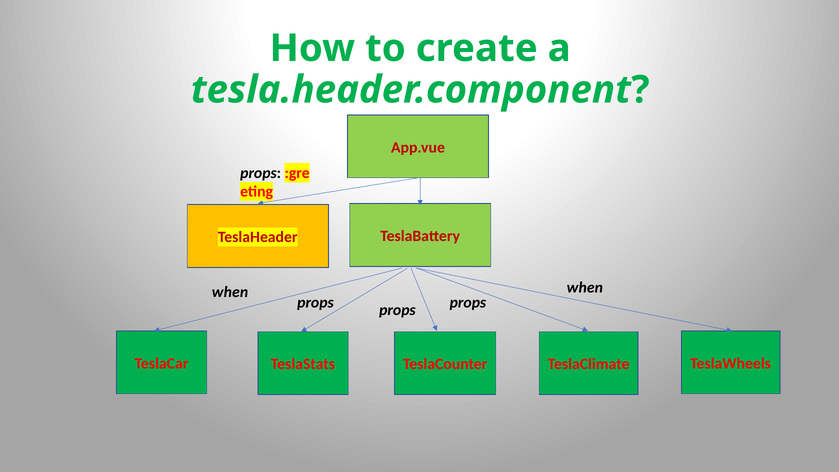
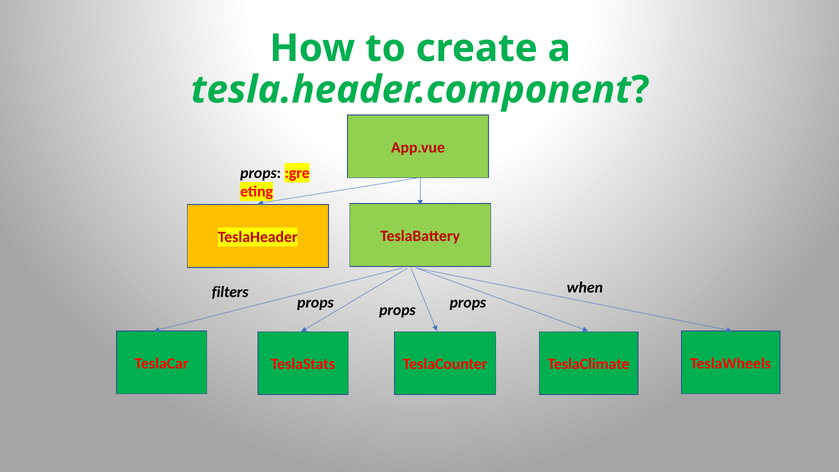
when: when -> filters (230, 292)
